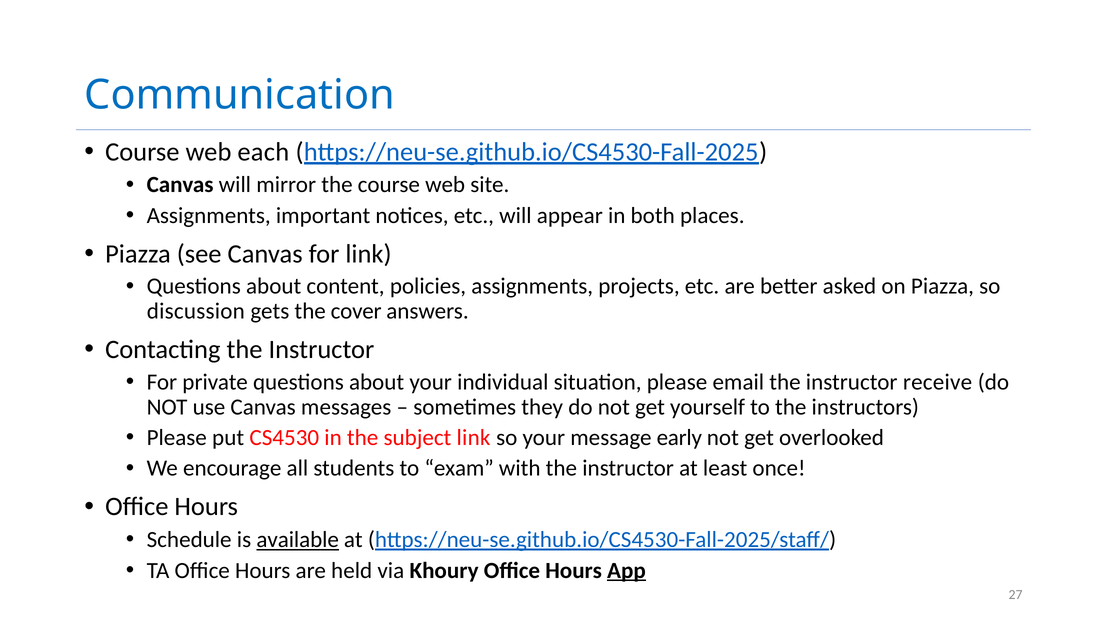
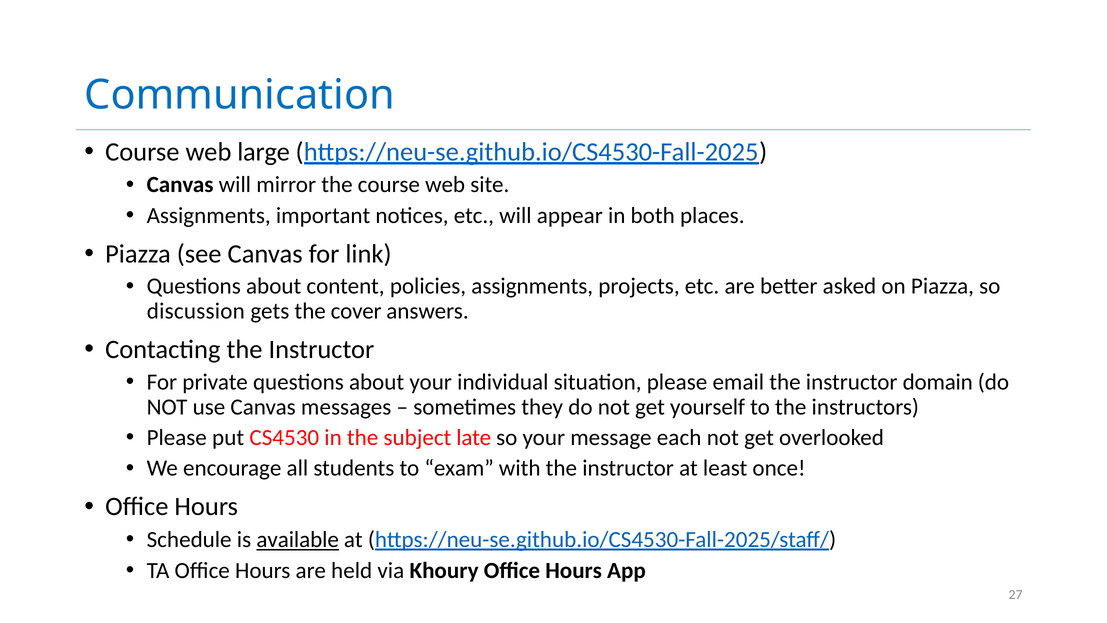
each: each -> large (264, 152)
receive: receive -> domain (938, 382)
subject link: link -> late (474, 437)
early: early -> each (679, 437)
App underline: present -> none (626, 570)
